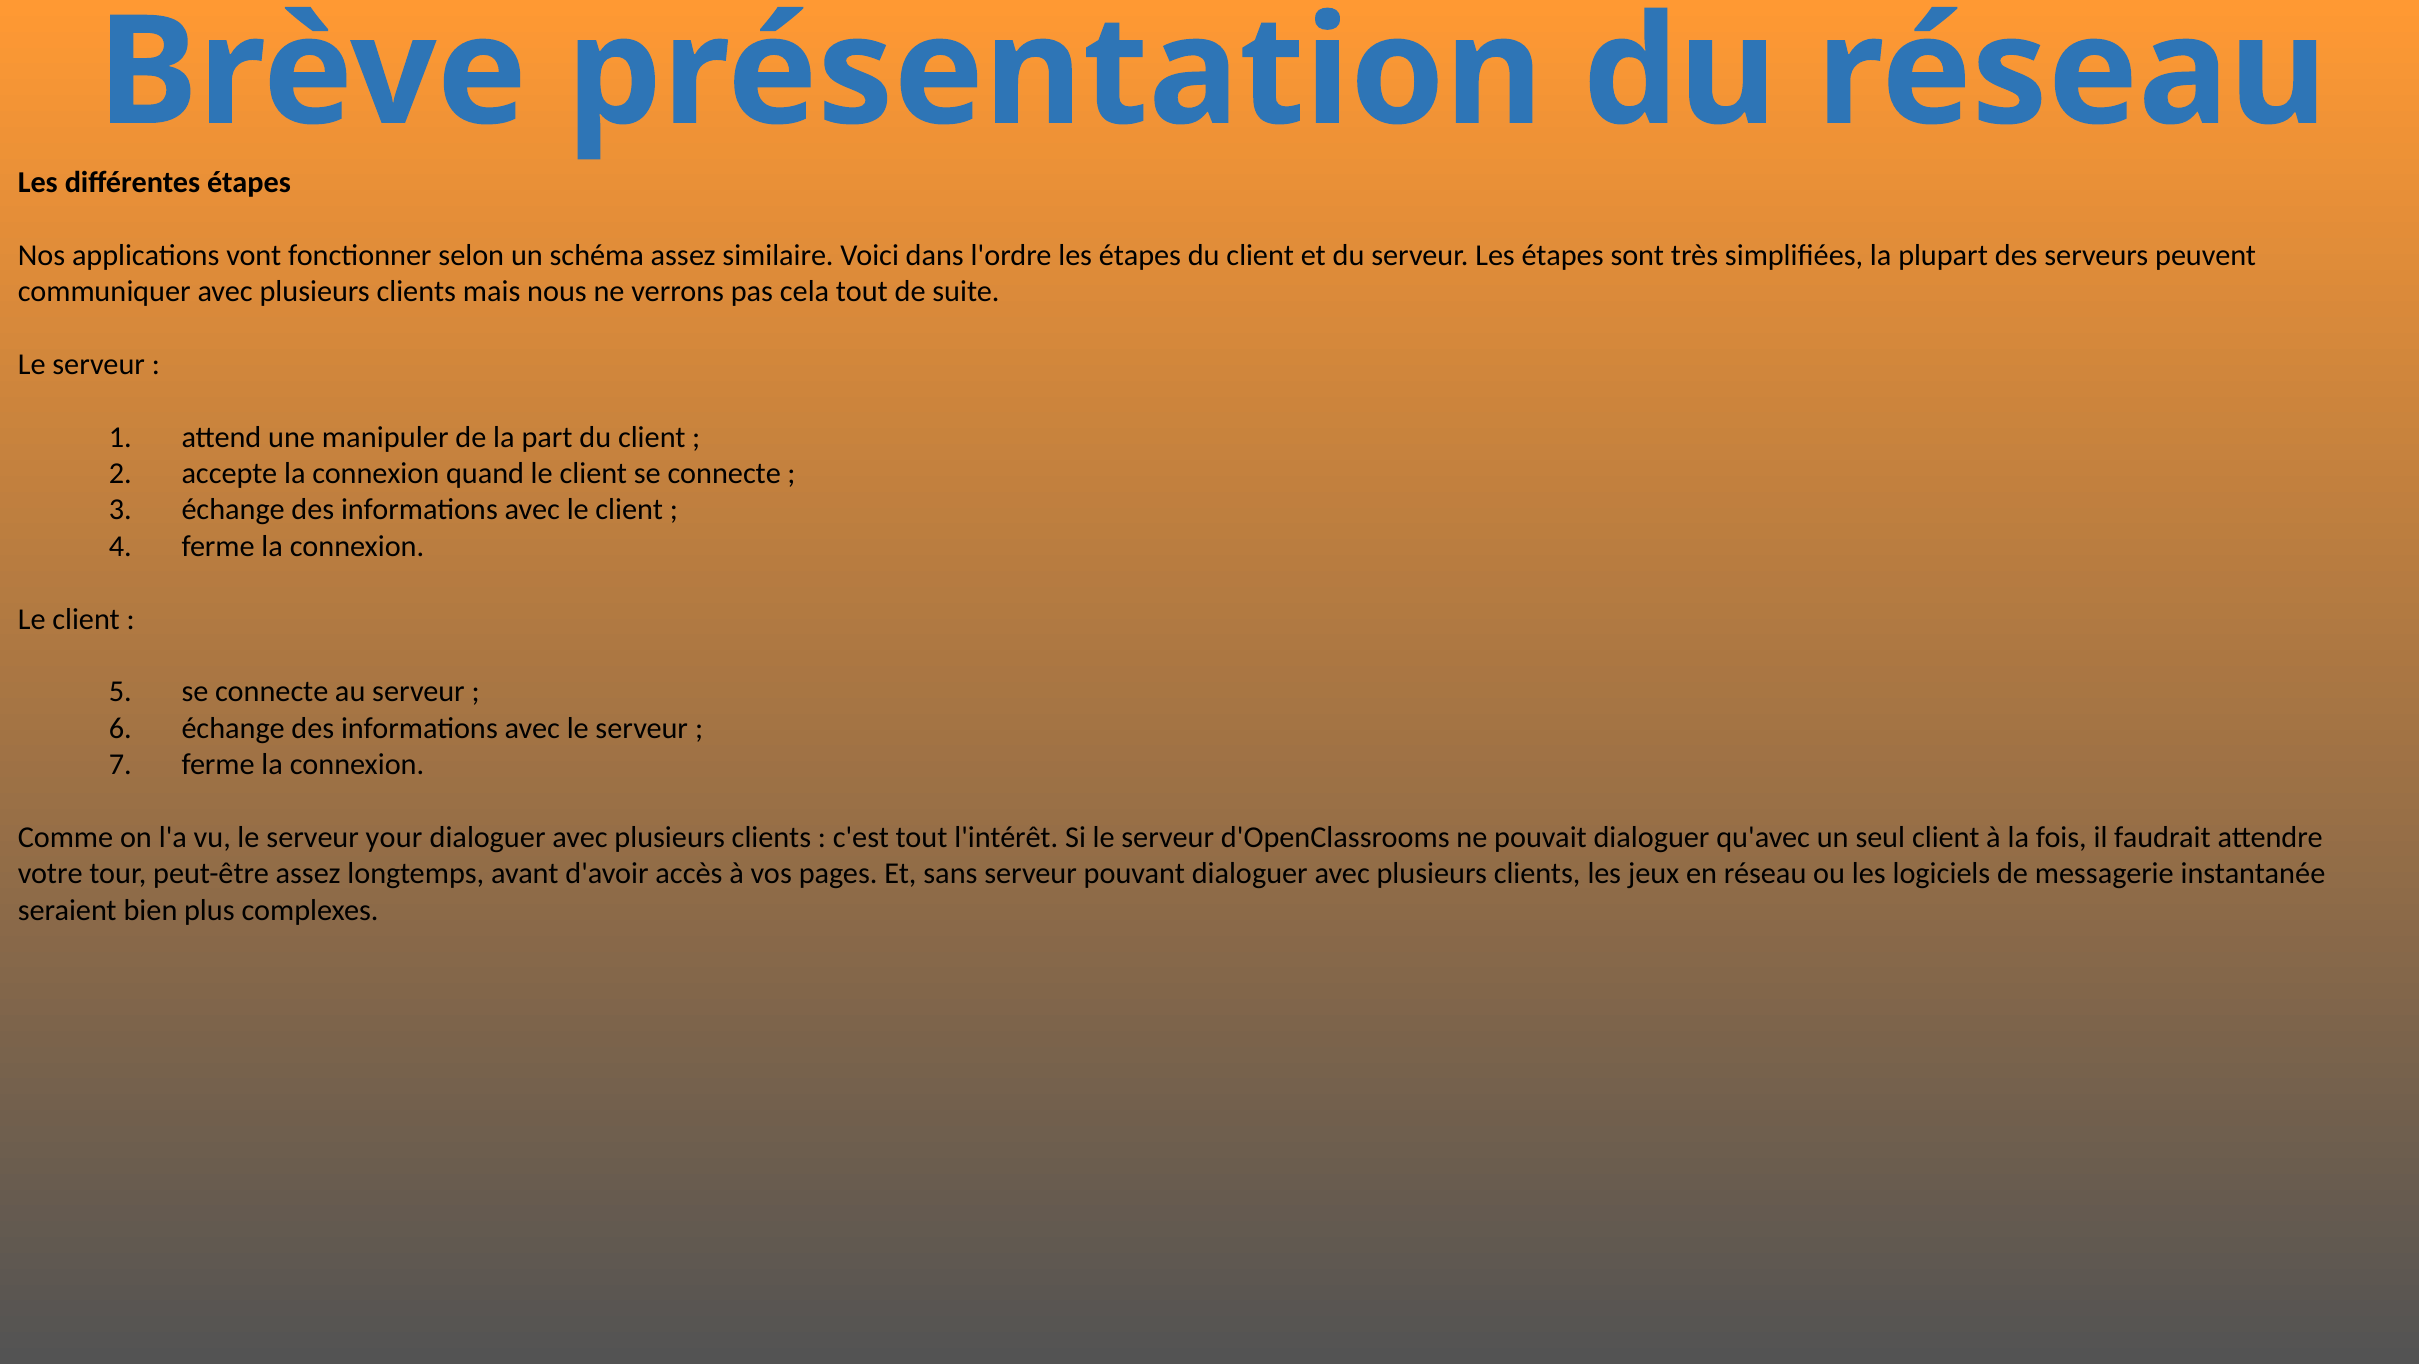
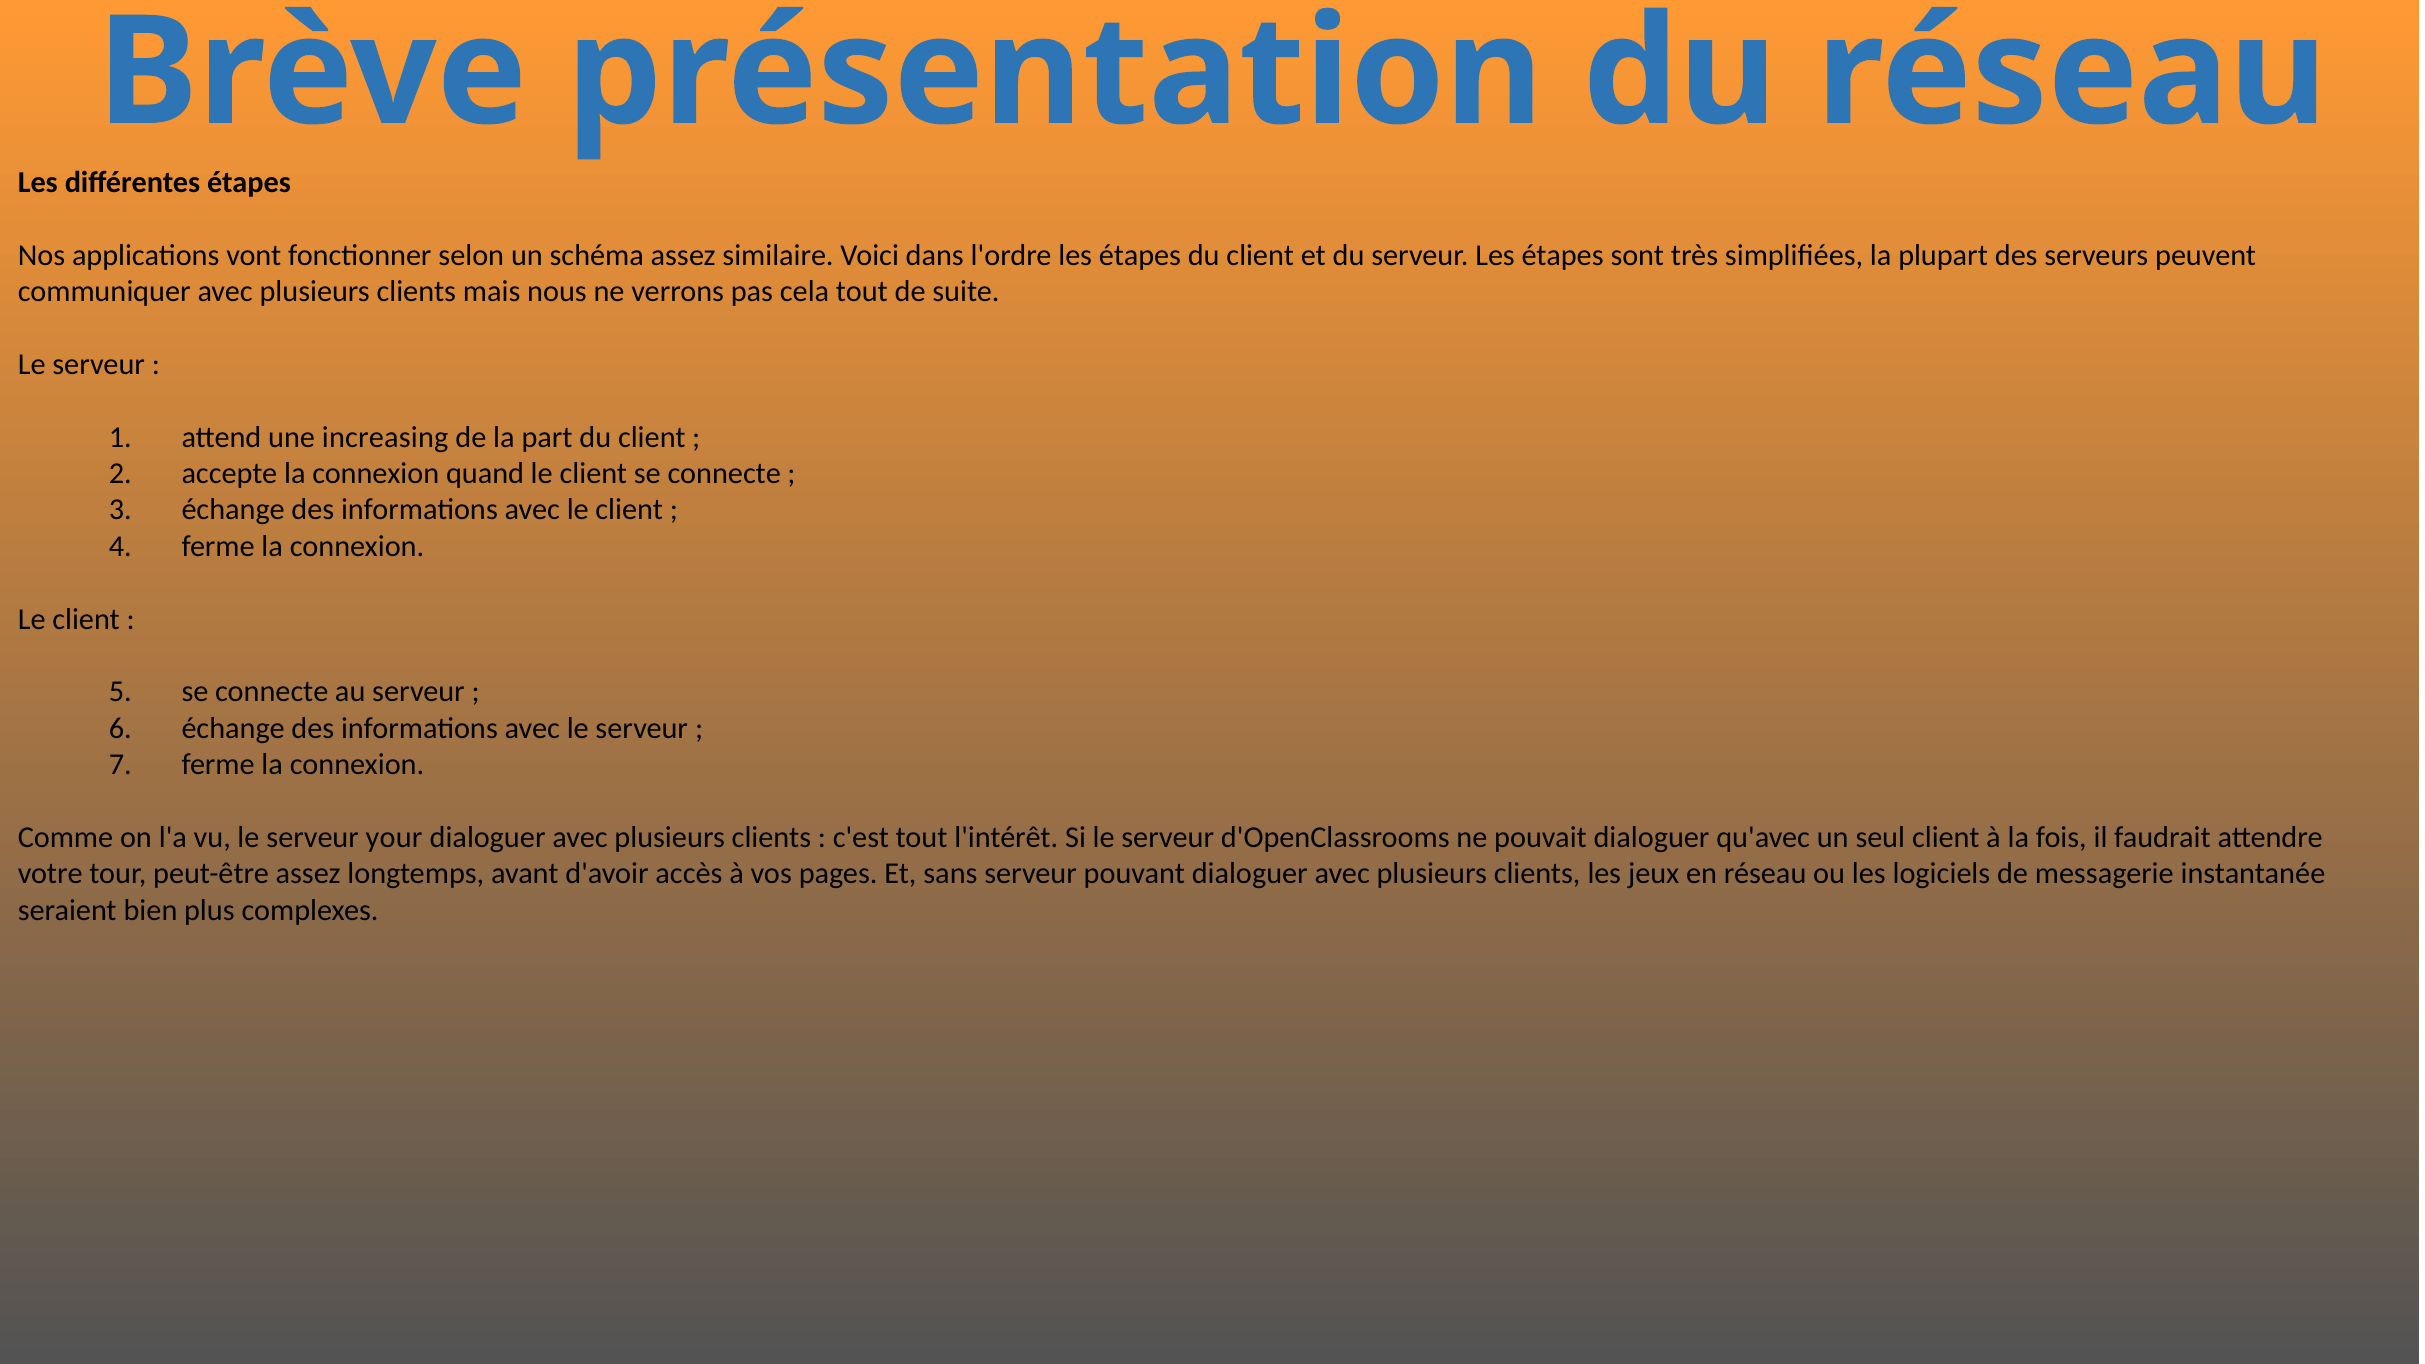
manipuler: manipuler -> increasing (385, 437)
